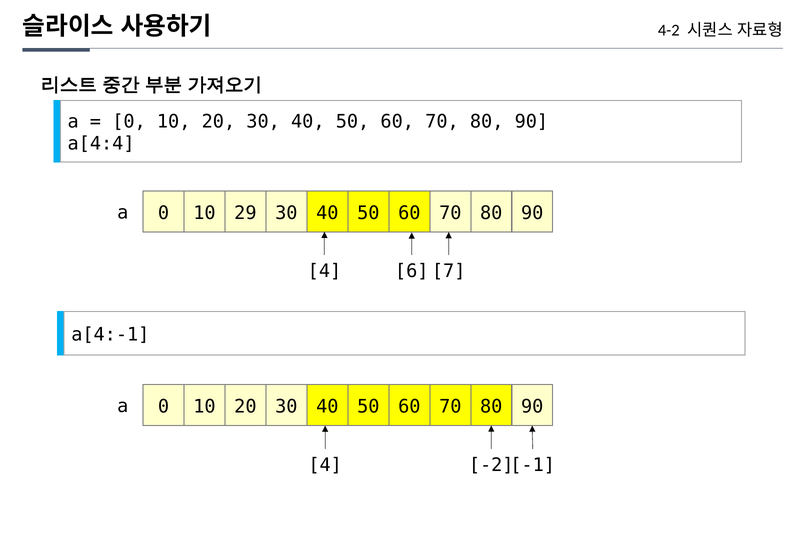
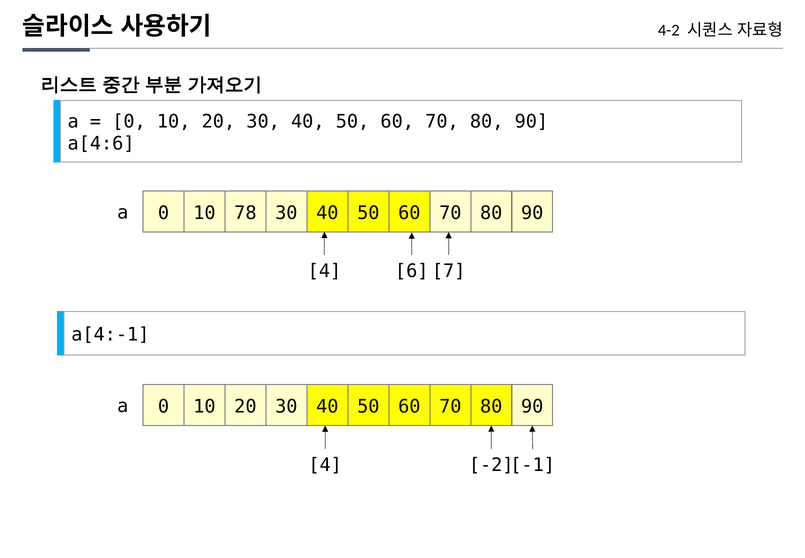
a[4:4: a[4:4 -> a[4:6 (101, 144)
29: 29 -> 78 (245, 213)
